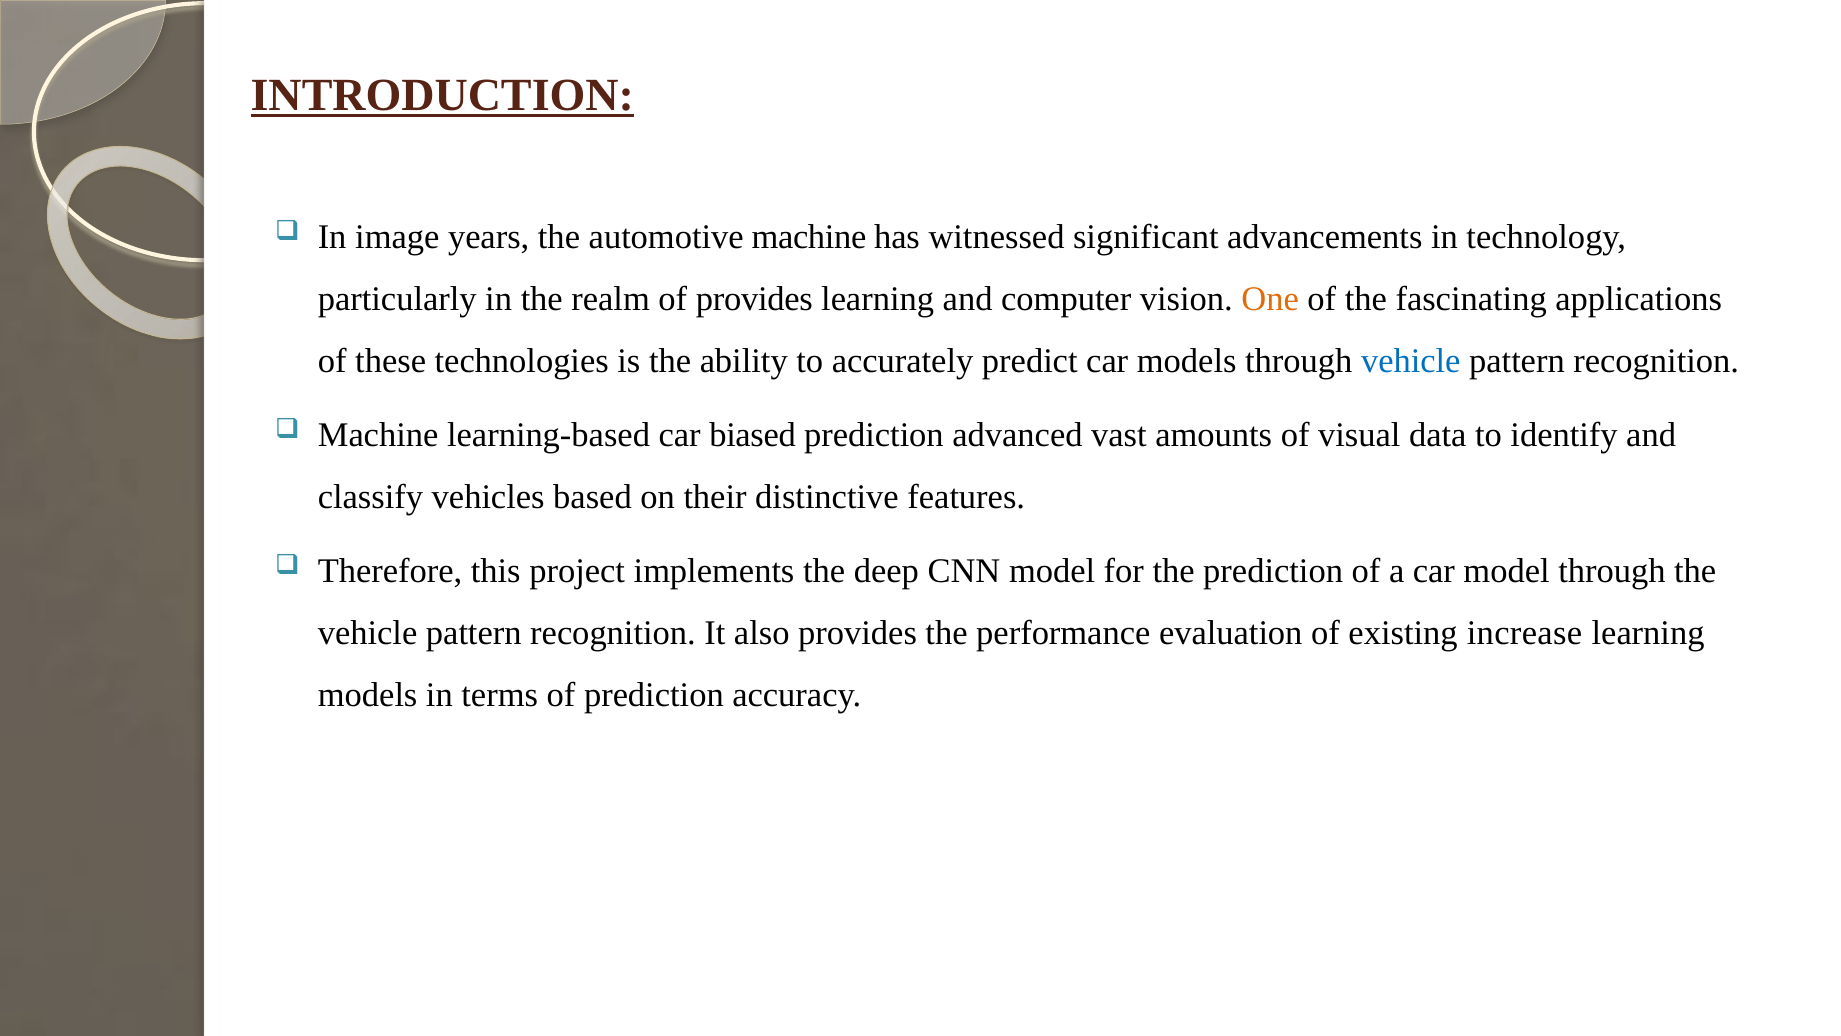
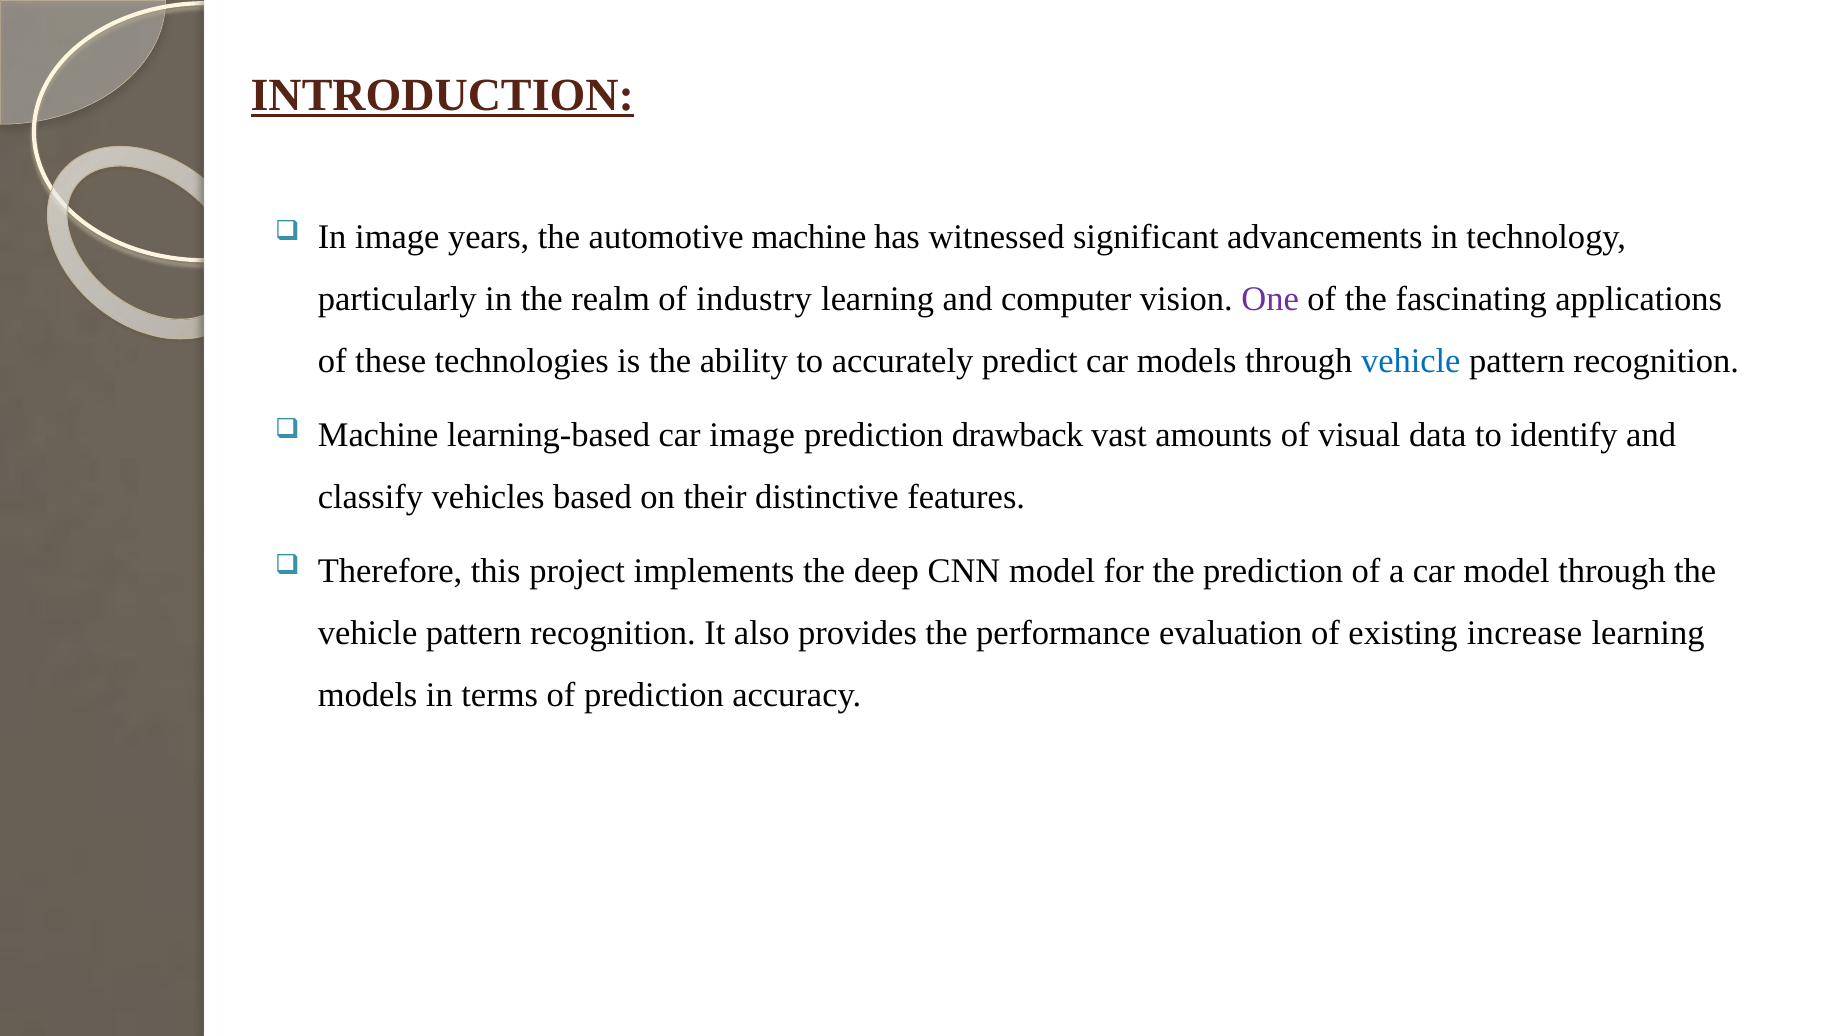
of provides: provides -> industry (754, 299)
One colour: orange -> purple (1270, 299)
car biased: biased -> image (752, 435)
advanced: advanced -> drawback (1018, 435)
